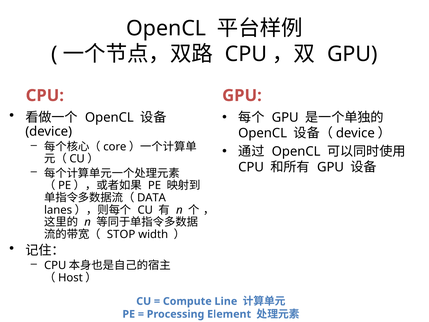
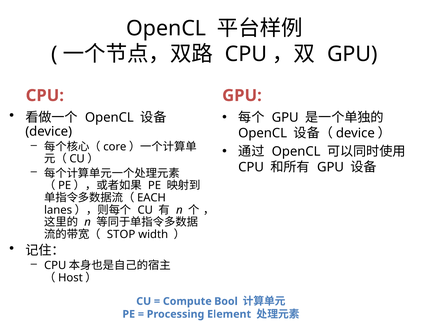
DATA: DATA -> EACH (151, 198)
Line: Line -> Bool (226, 301)
